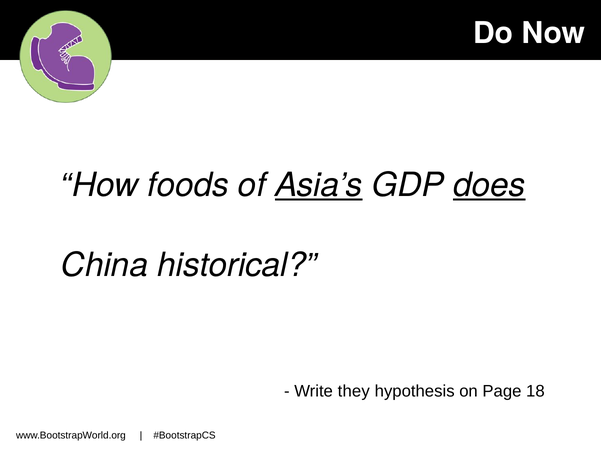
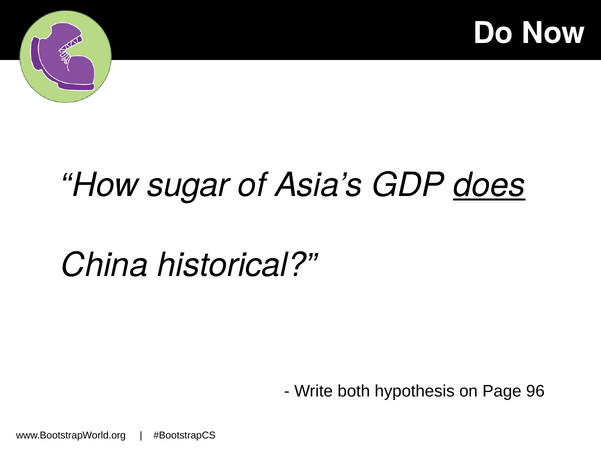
foods: foods -> sugar (188, 185)
Asia’s underline: present -> none (319, 185)
they: they -> both (354, 391)
18: 18 -> 96 (535, 391)
